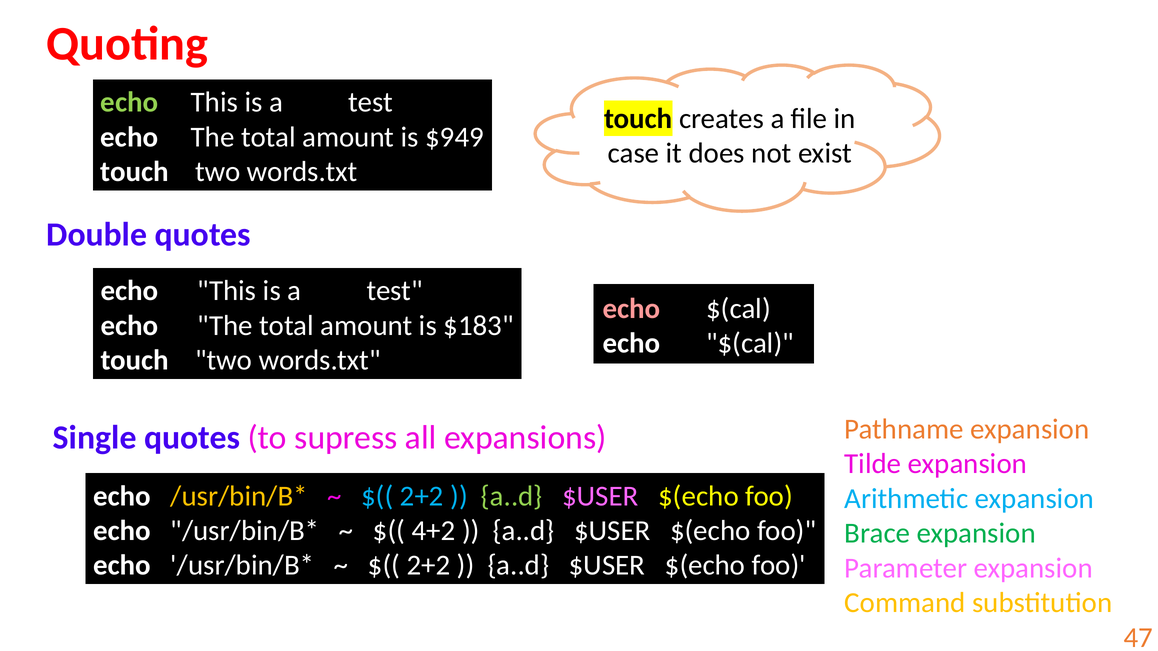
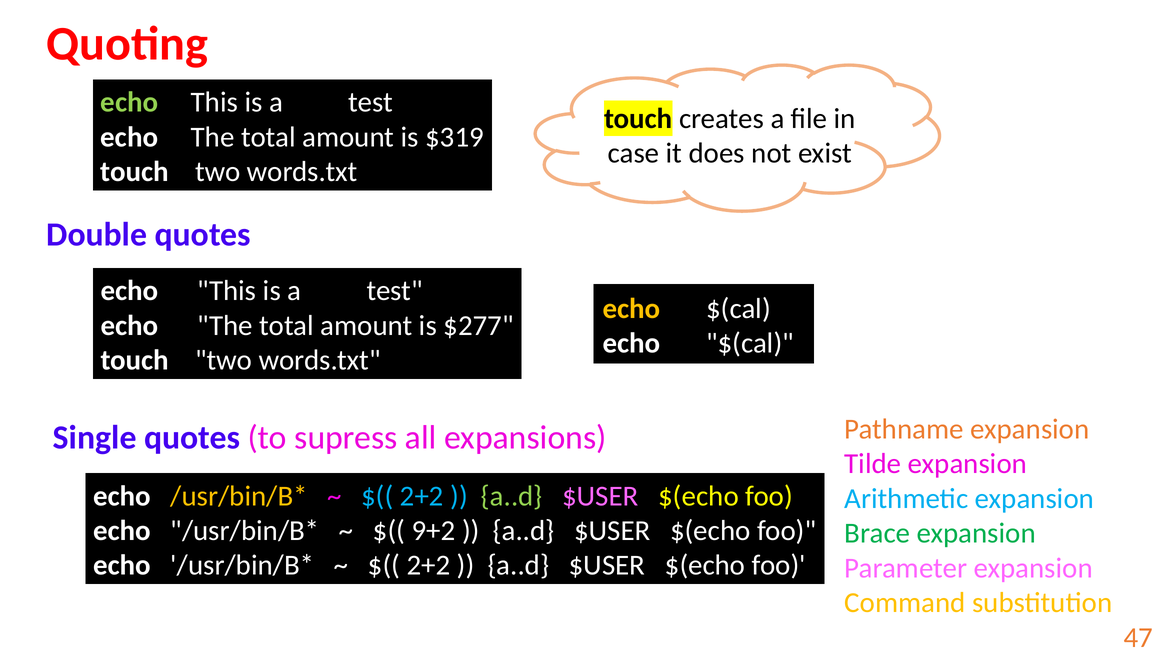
$949: $949 -> $319 (455, 137)
echo colour: pink -> yellow (632, 309)
$183: $183 -> $277 (479, 326)
4+2: 4+2 -> 9+2 (434, 531)
